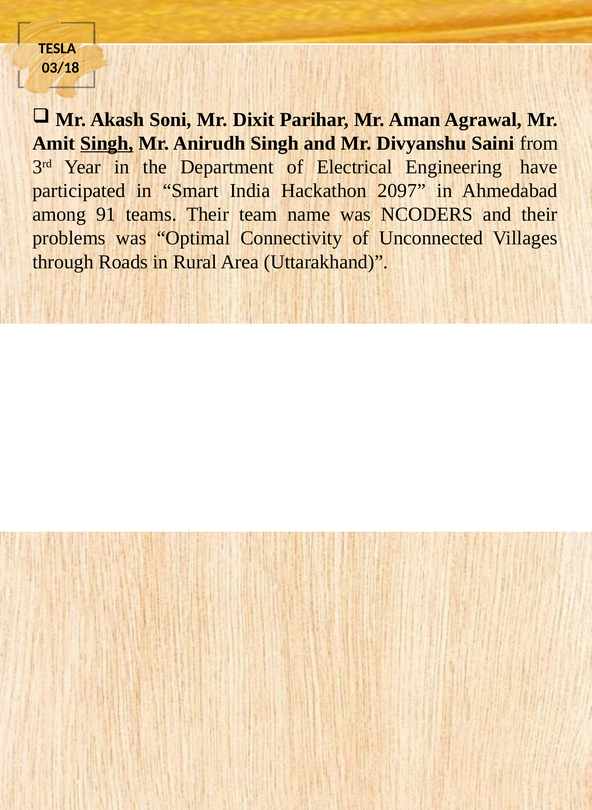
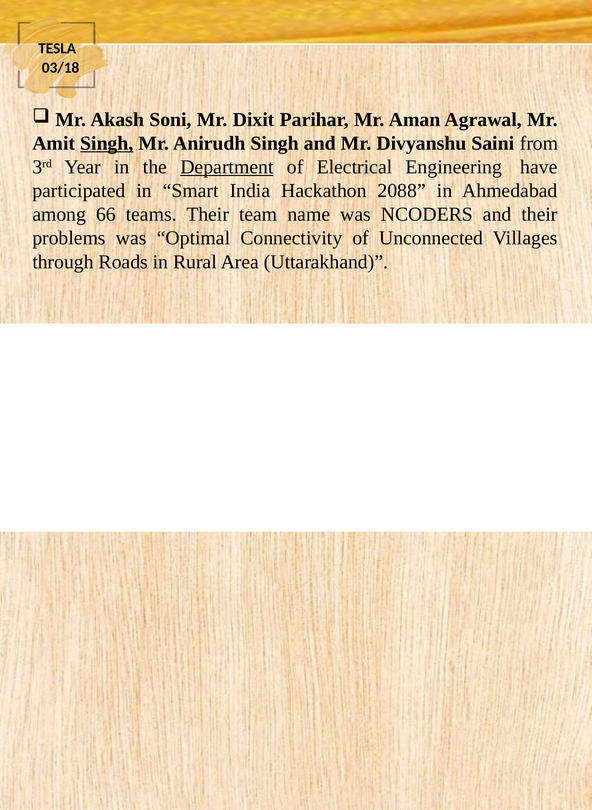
Department underline: none -> present (227, 167)
2097: 2097 -> 2088 (402, 190)
91: 91 -> 66 (106, 214)
